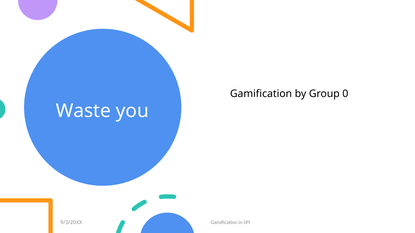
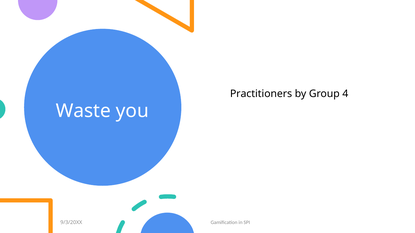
Gamification: Gamification -> Practitioners (261, 94)
0: 0 -> 4 (345, 94)
